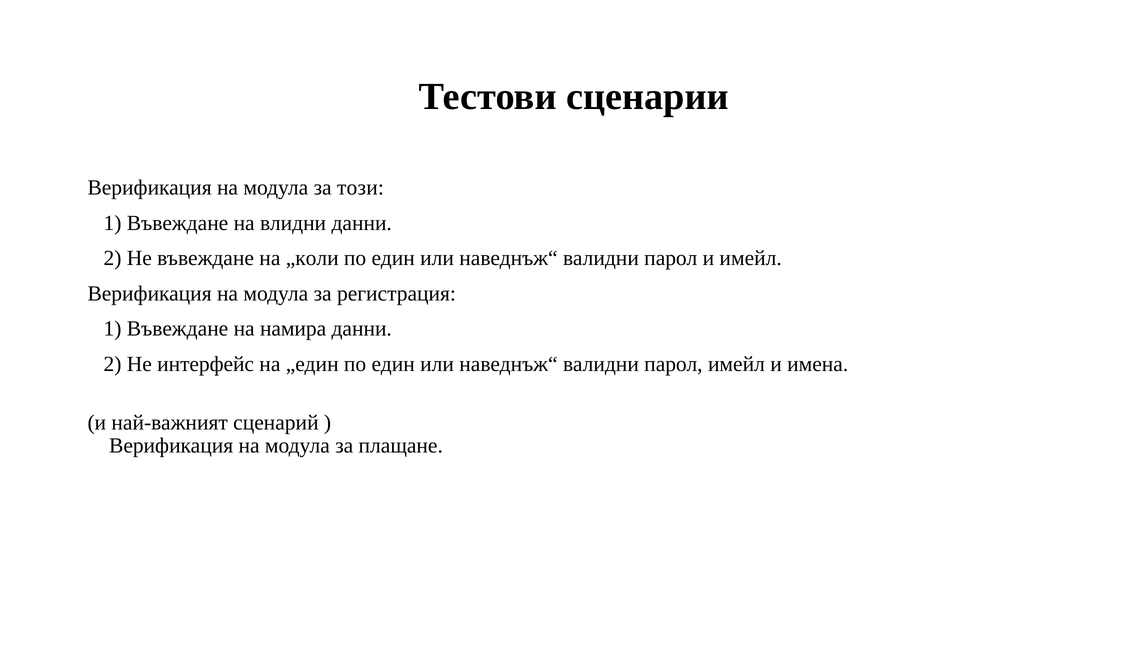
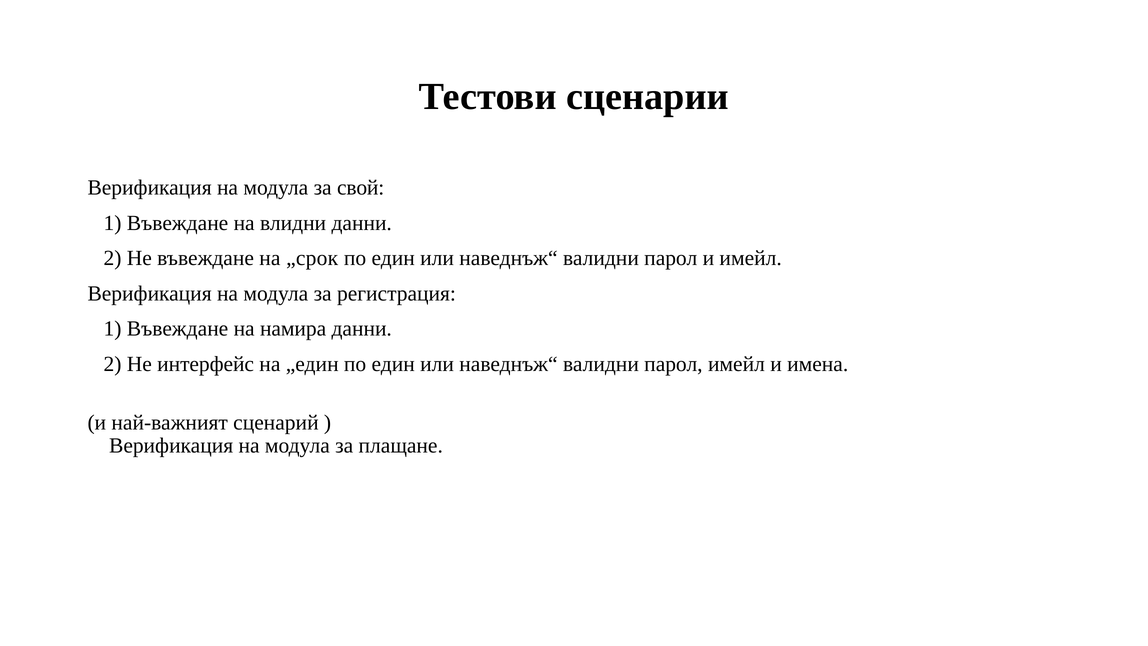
този: този -> свой (361, 188)
„коли: „коли -> „срок (312, 258)
